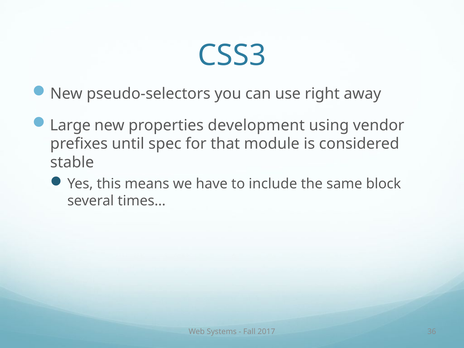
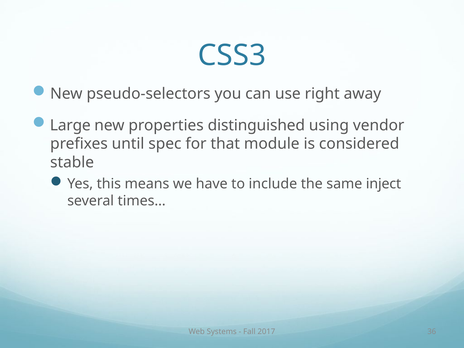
development: development -> distinguished (256, 125)
block: block -> inject (384, 184)
